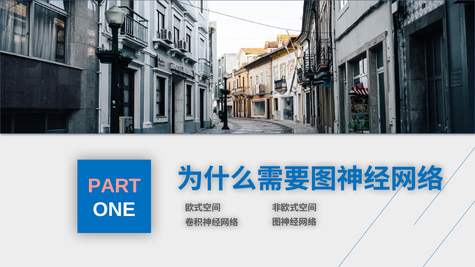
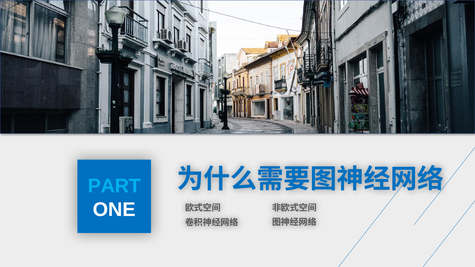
PART colour: pink -> light blue (114, 186)
